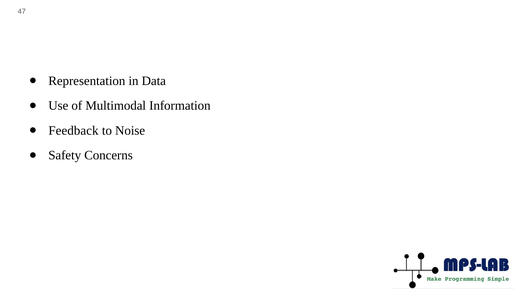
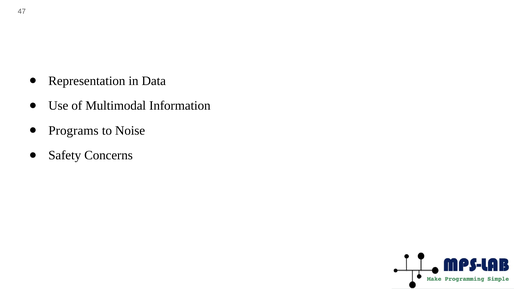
Feedback: Feedback -> Programs (73, 131)
